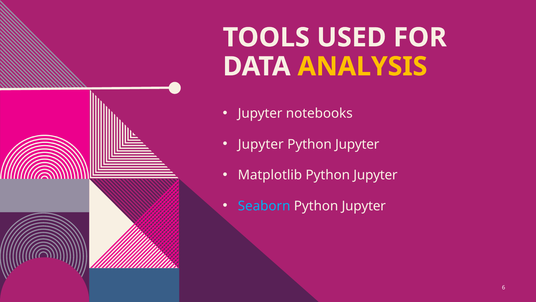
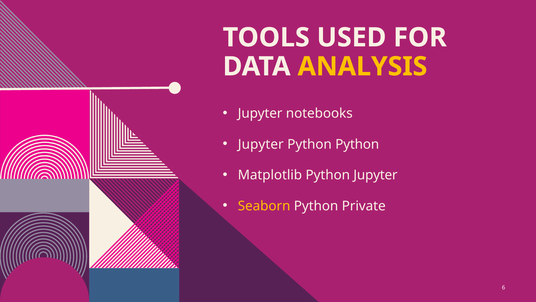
Jupyter: Jupyter -> Python (357, 144)
Seaborn colour: light blue -> yellow (264, 206)
Jupyter: Jupyter -> Private (364, 206)
